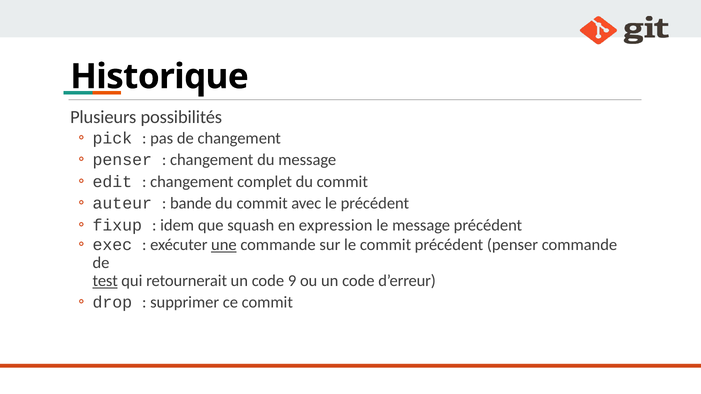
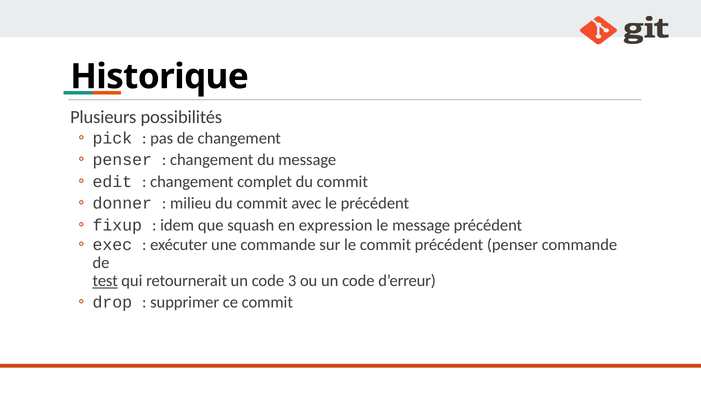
auteur: auteur -> donner (122, 204)
bande: bande -> milieu (191, 204)
une underline: present -> none (224, 245)
9: 9 -> 3 (292, 281)
